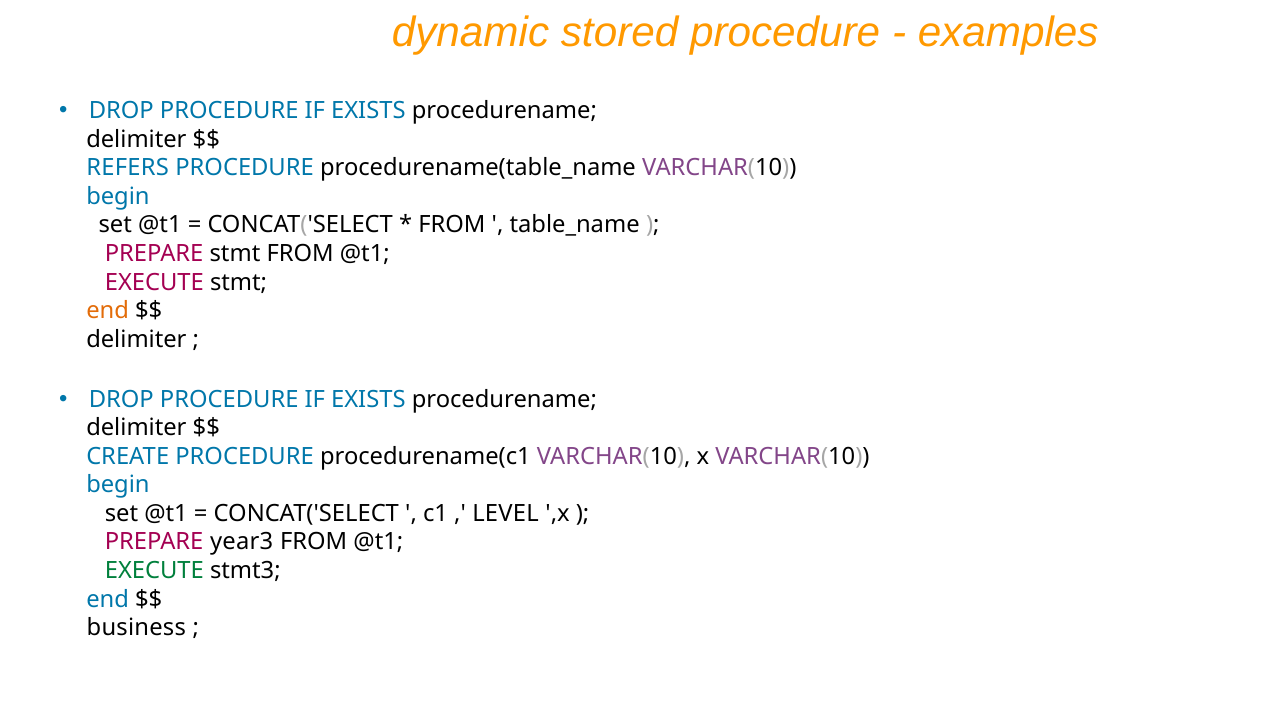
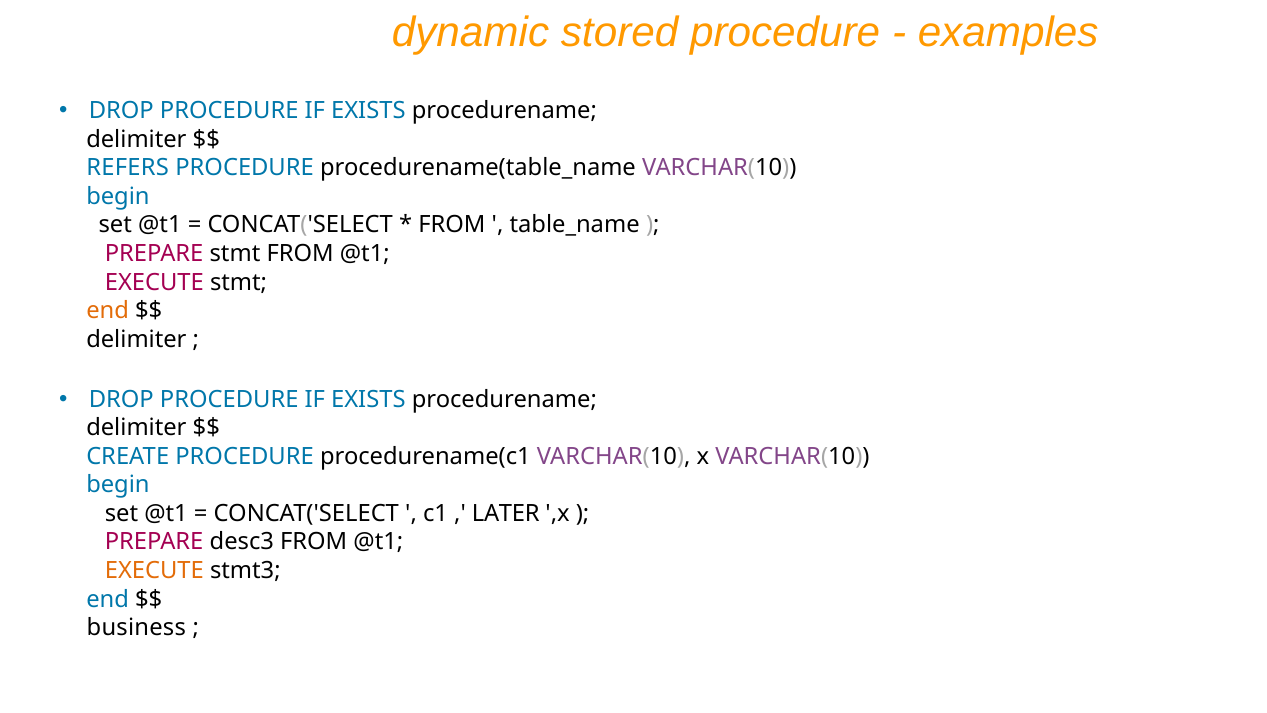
LEVEL: LEVEL -> LATER (506, 513)
year3: year3 -> desc3 (242, 542)
EXECUTE colour: green -> orange (154, 570)
